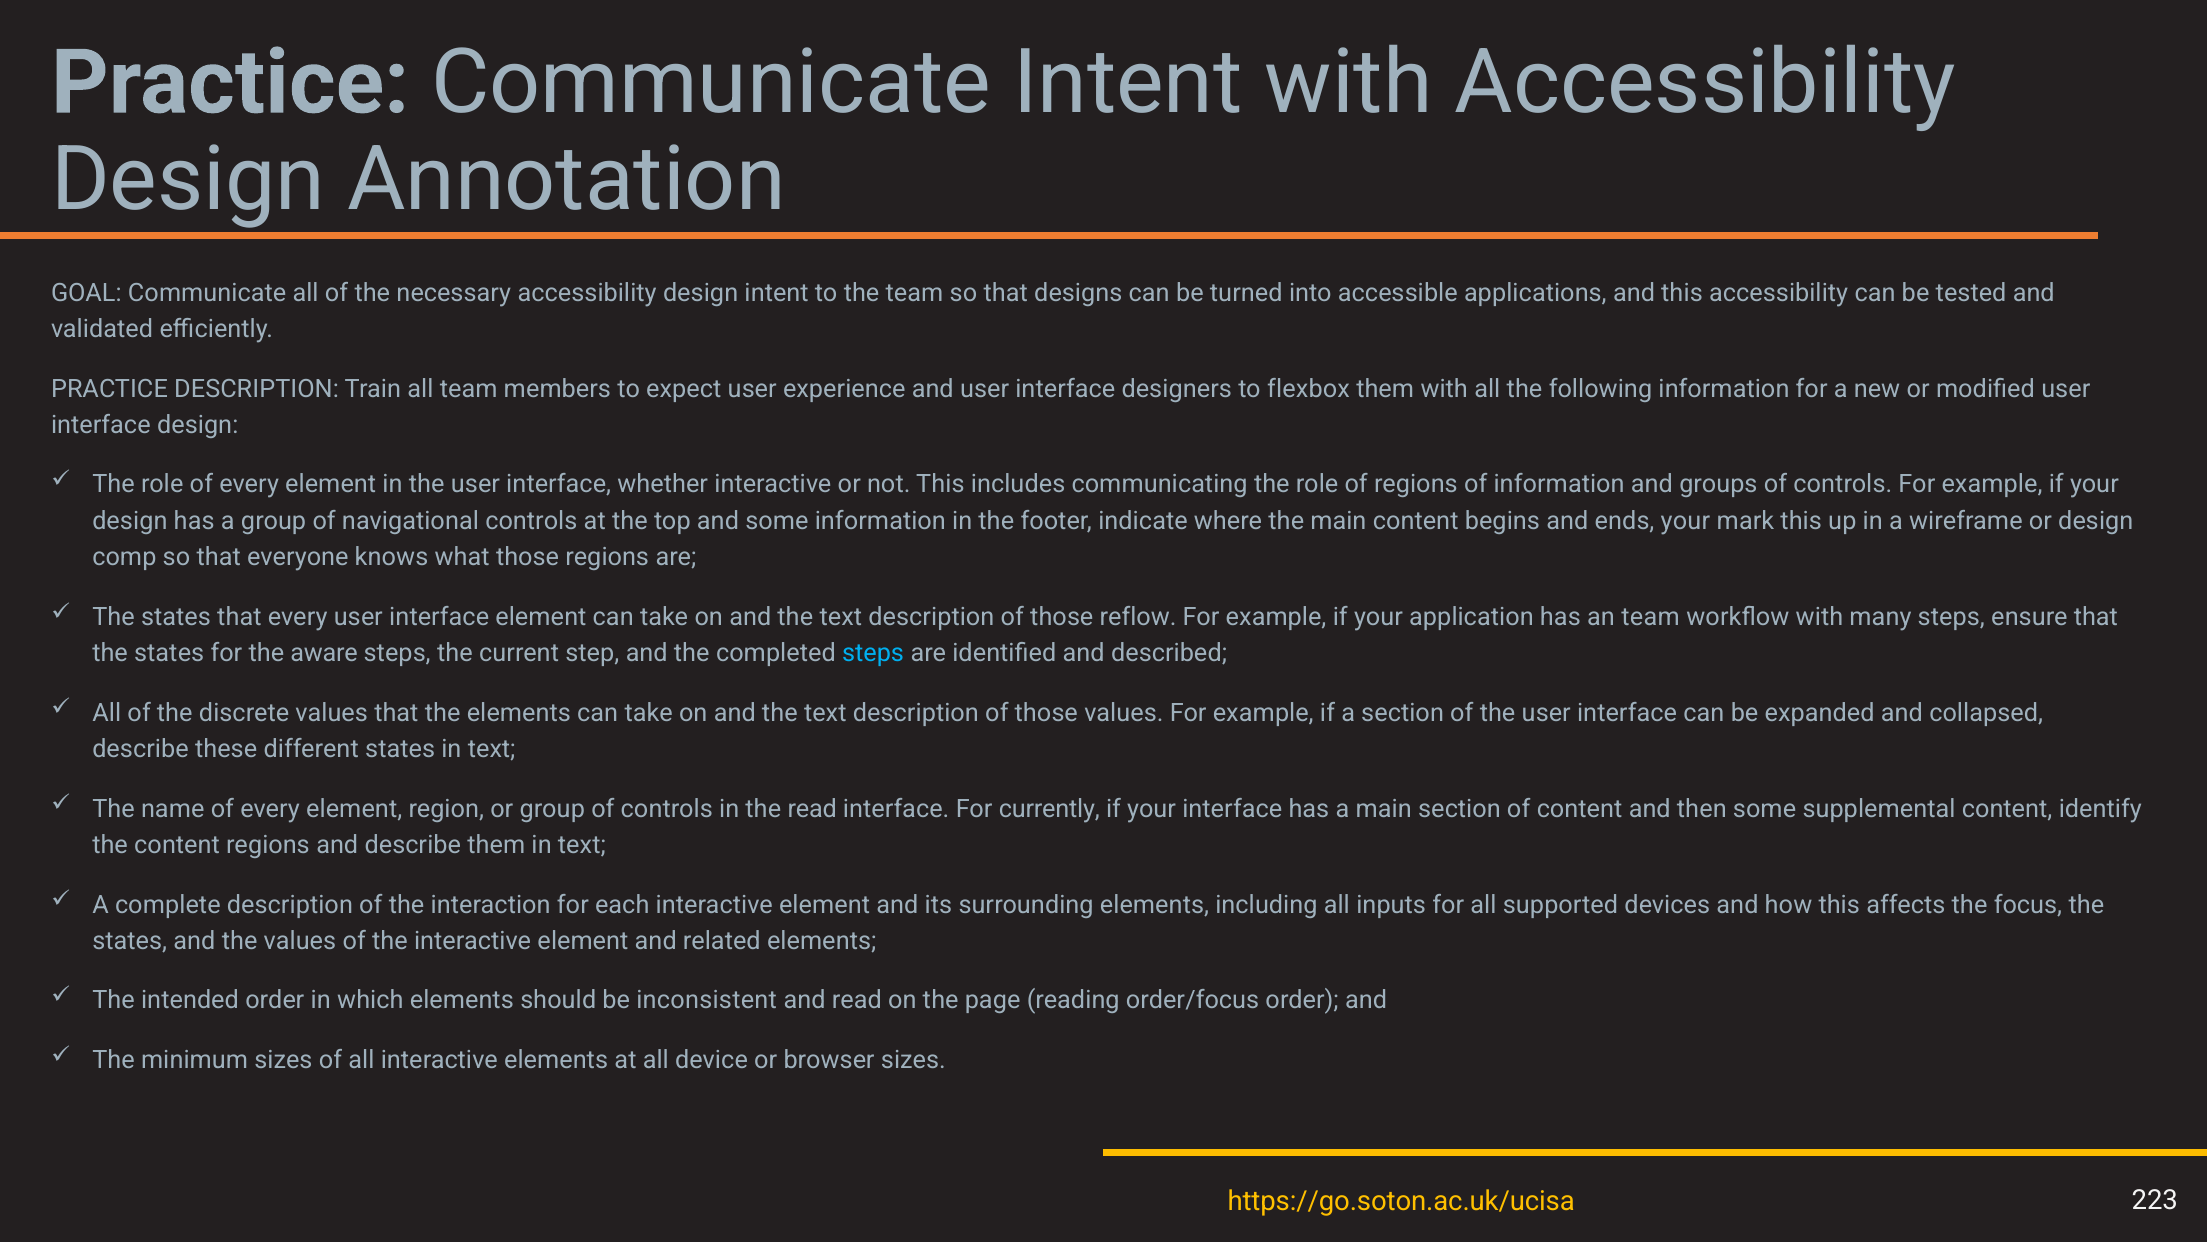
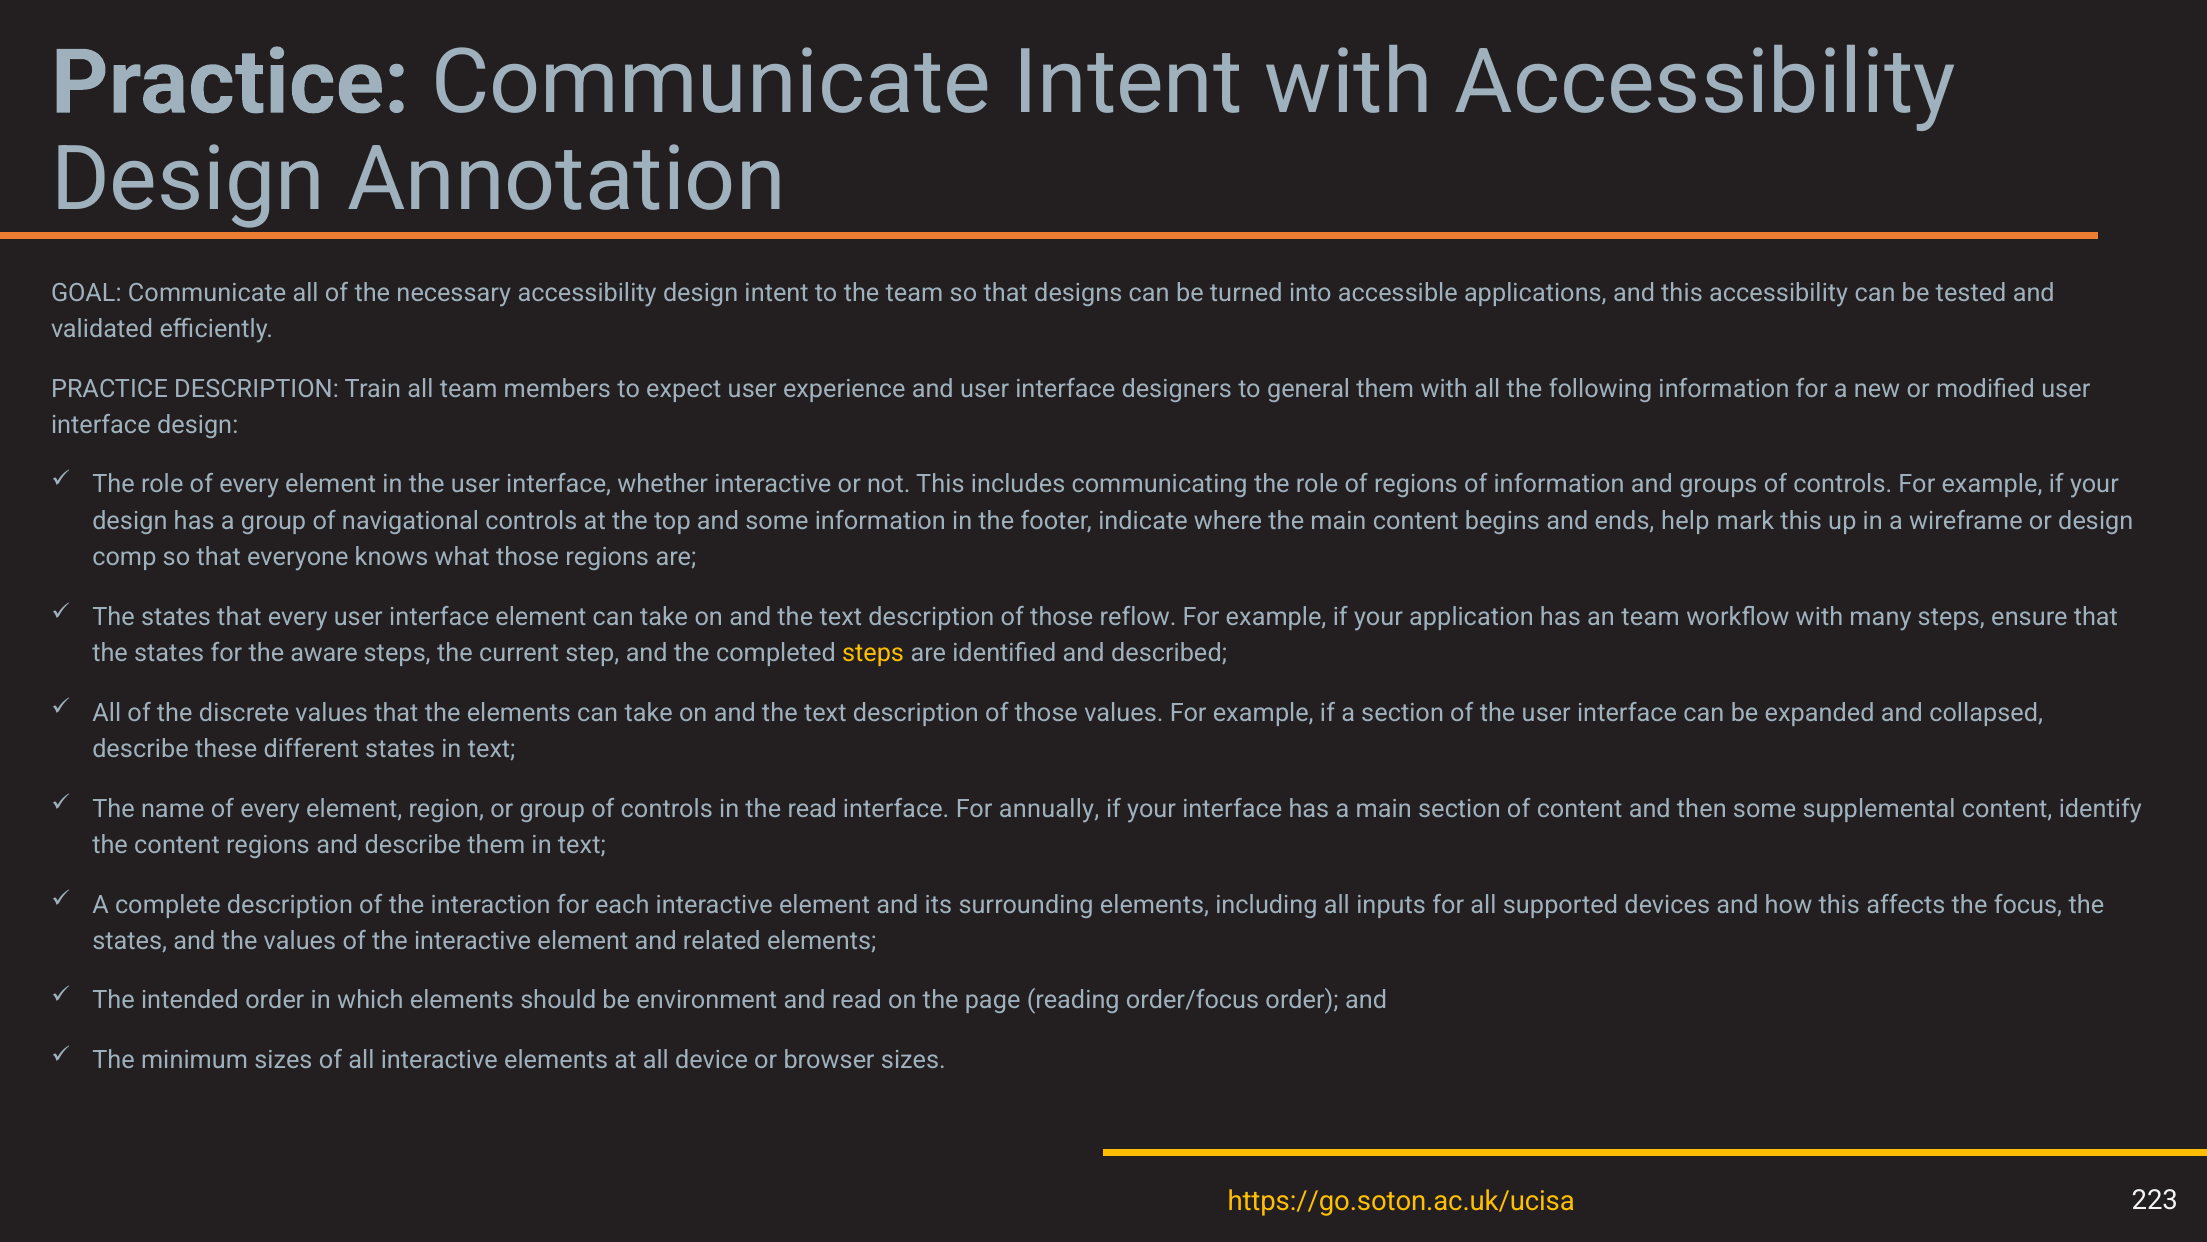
flexbox: flexbox -> general (1309, 389)
ends your: your -> help (1685, 521)
steps colour: light blue -> yellow (873, 653)
currently: currently -> annually (1049, 808)
inconsistent: inconsistent -> environment (707, 1000)
